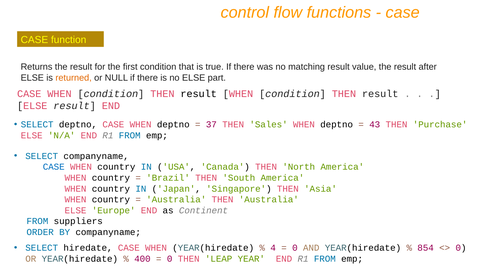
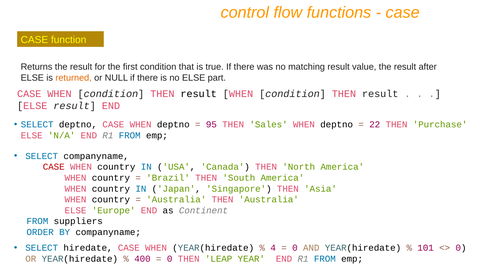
37: 37 -> 95 (211, 125)
43: 43 -> 22 (375, 125)
CASE colour: blue -> red (54, 167)
854: 854 -> 101 (426, 248)
